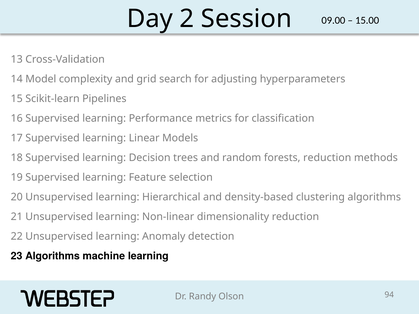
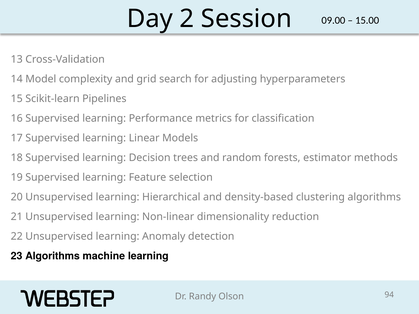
forests reduction: reduction -> estimator (327, 158)
